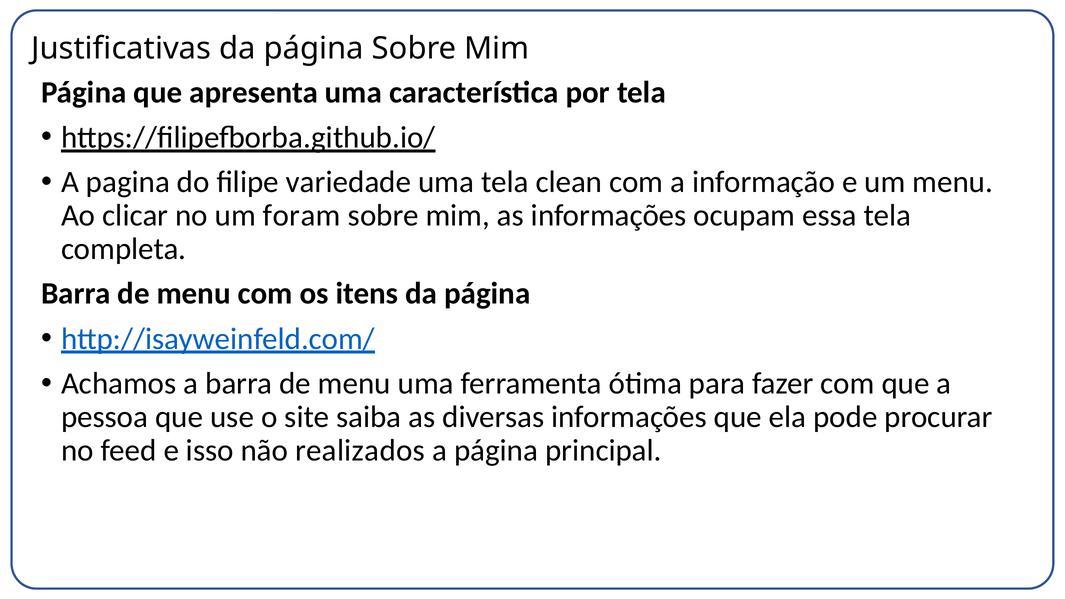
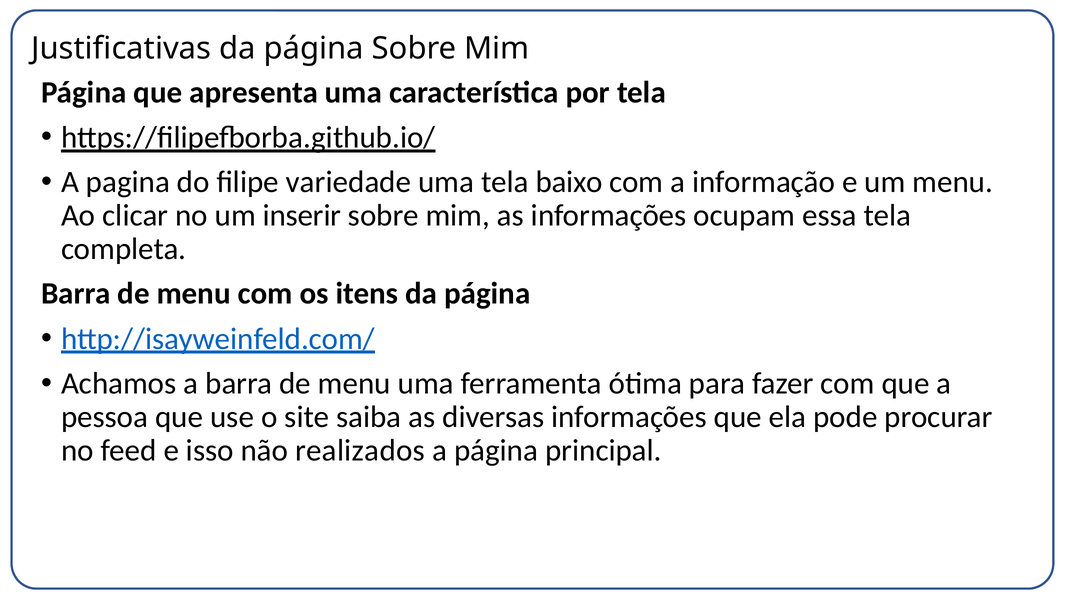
clean: clean -> baixo (569, 182)
foram: foram -> inserir (302, 216)
